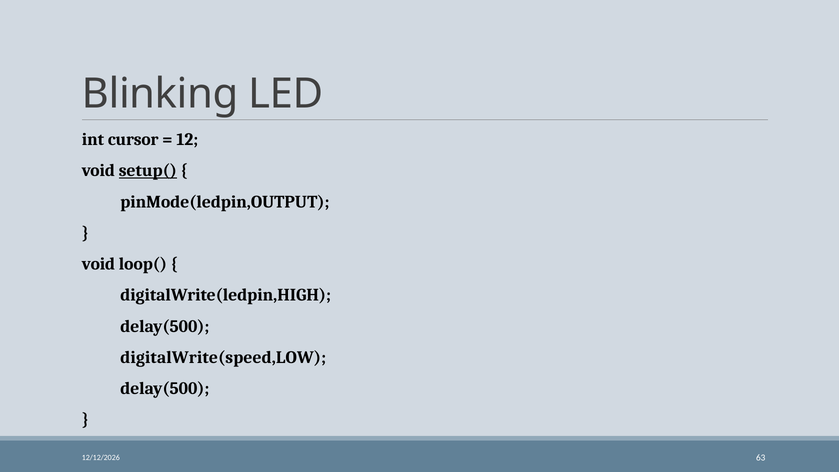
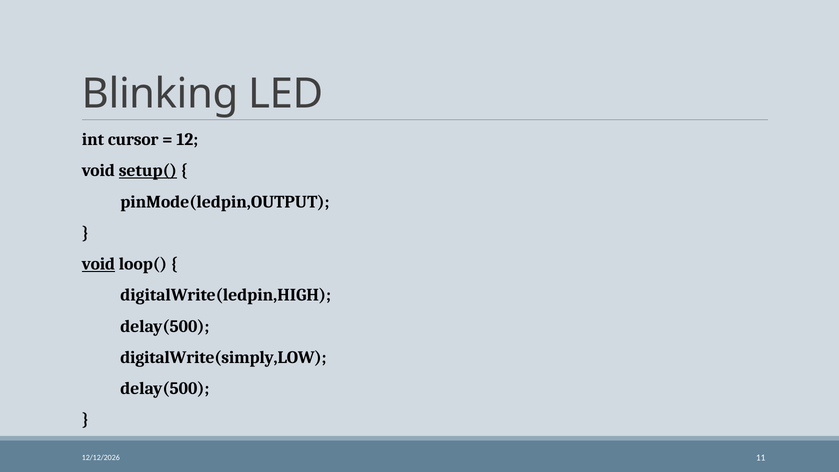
void underline: none -> present (98, 264)
digitalWrite(speed,LOW: digitalWrite(speed,LOW -> digitalWrite(simply,LOW (223, 357)
63: 63 -> 11 (761, 458)
